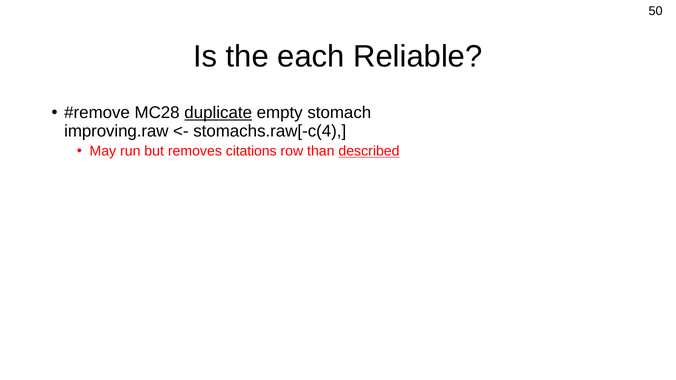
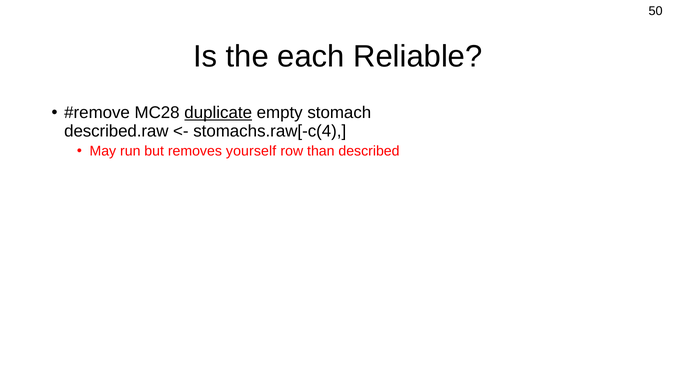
improving.raw: improving.raw -> described.raw (116, 131)
citations: citations -> yourself (251, 151)
described underline: present -> none (369, 151)
